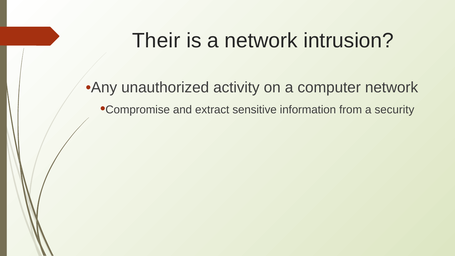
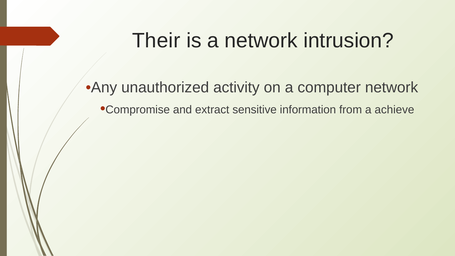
security: security -> achieve (394, 110)
